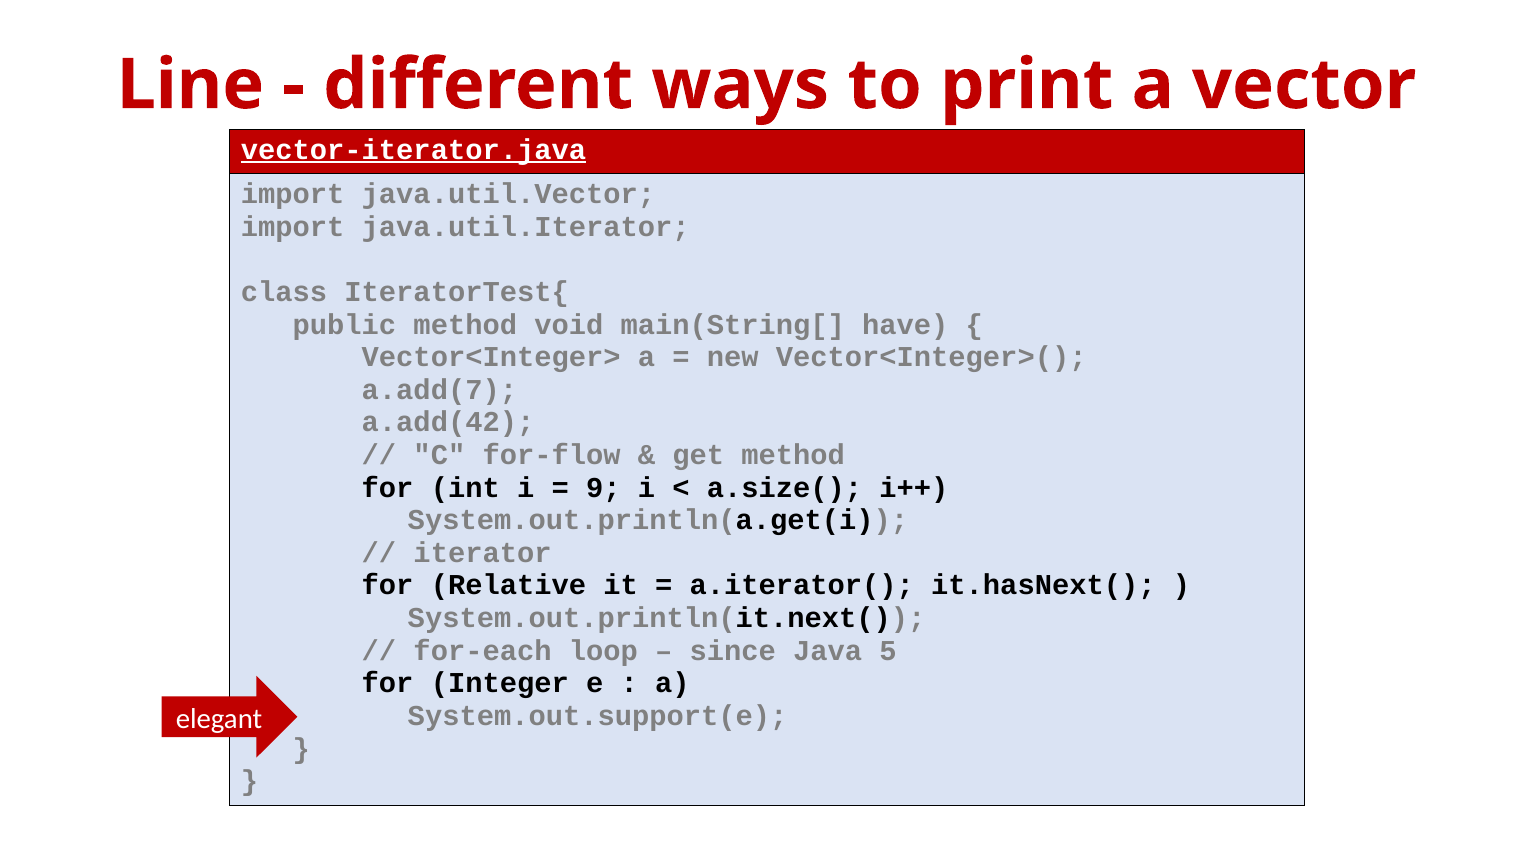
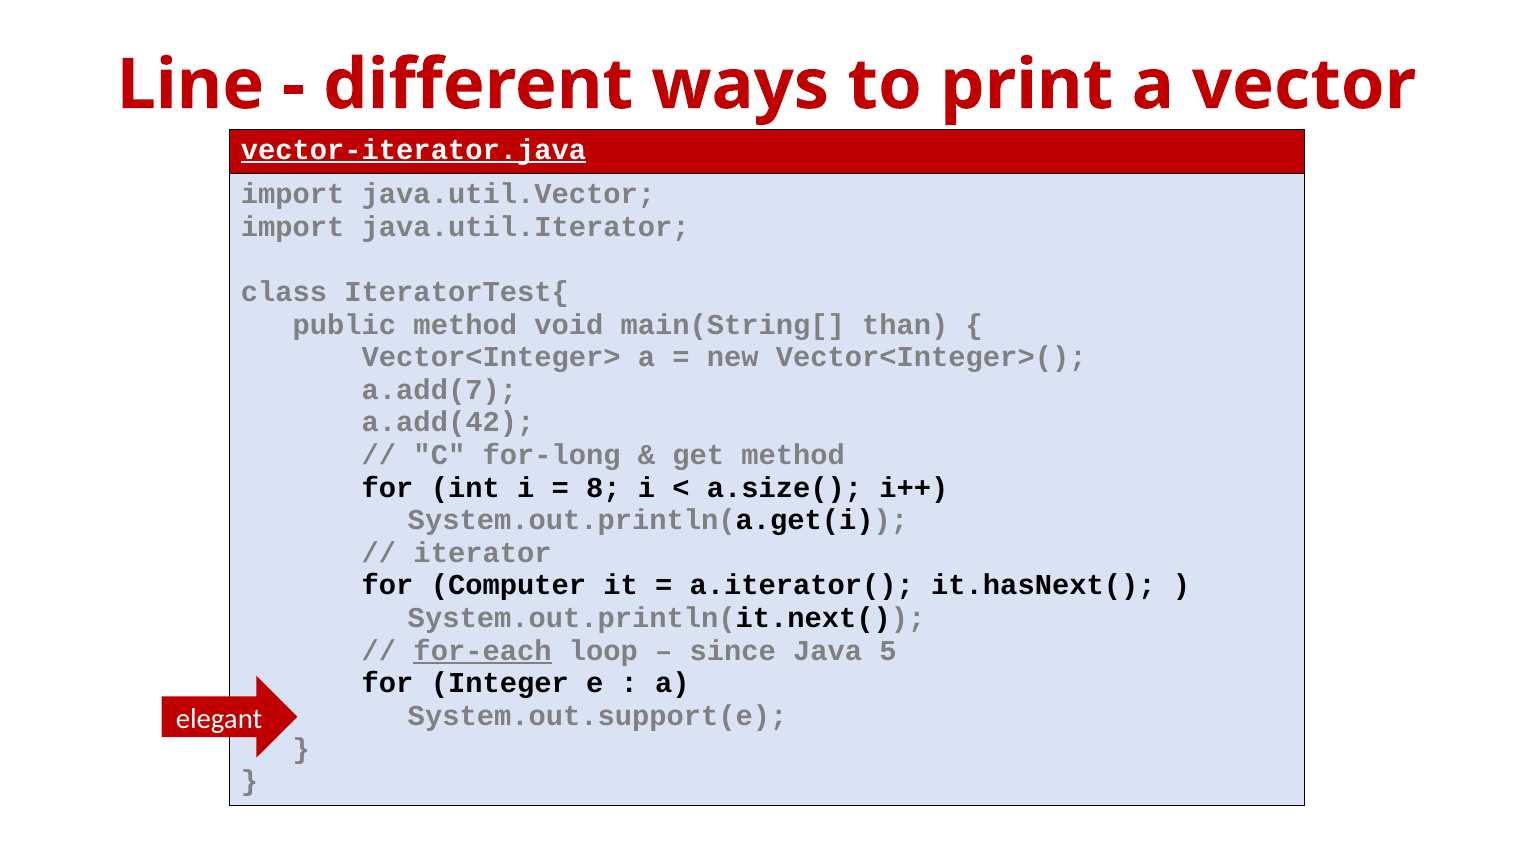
have: have -> than (905, 324)
for-flow: for-flow -> for-long (552, 455)
9: 9 -> 8 (603, 488)
Relative: Relative -> Computer (508, 585)
for-each underline: none -> present (483, 651)
